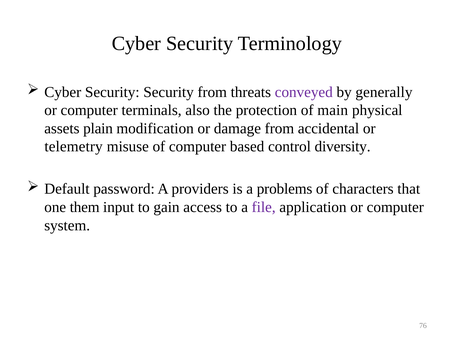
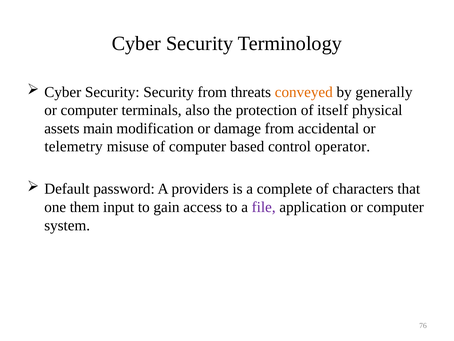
conveyed colour: purple -> orange (304, 92)
main: main -> itself (333, 110)
plain: plain -> main (98, 128)
diversity: diversity -> operator (342, 146)
problems: problems -> complete (284, 189)
